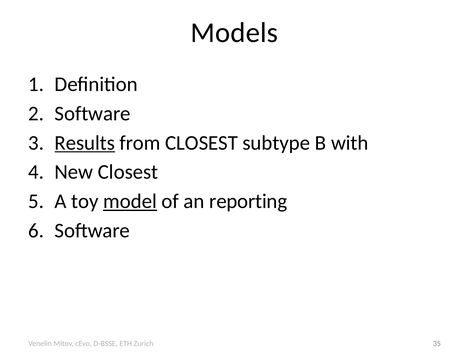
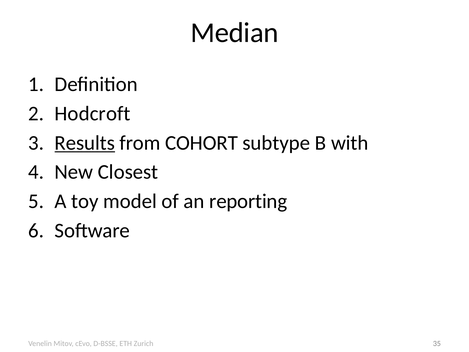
Models: Models -> Median (235, 33)
Software: Software -> Hodcroft (93, 114)
from CLOSEST: CLOSEST -> COHORT (202, 143)
model underline: present -> none (130, 201)
